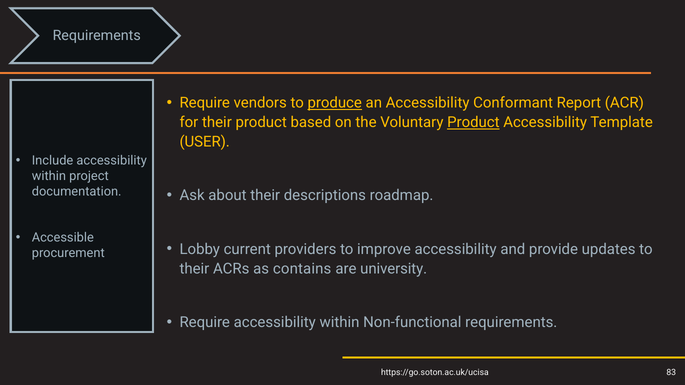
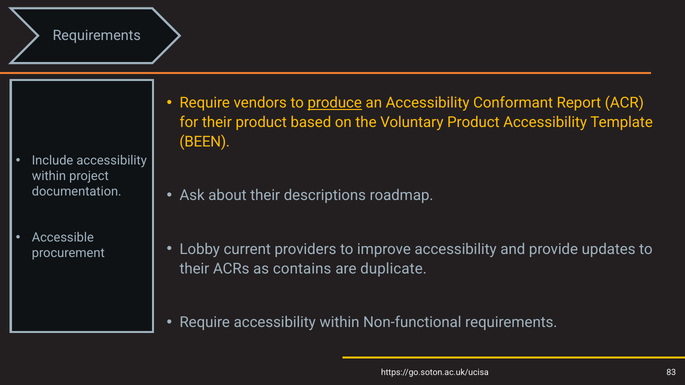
Product underline: present -> none (473, 122)
USER: USER -> BEEN (205, 142)
university: university -> duplicate (394, 269)
